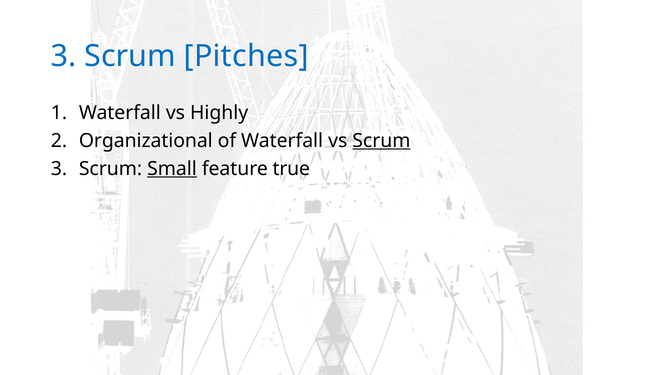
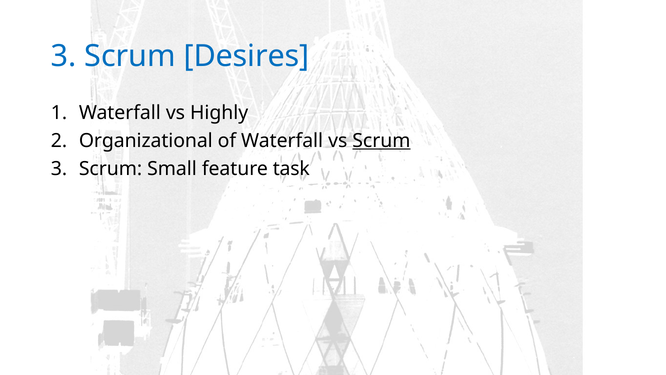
Pitches: Pitches -> Desires (246, 56)
Small underline: present -> none (172, 168)
true: true -> task (291, 168)
